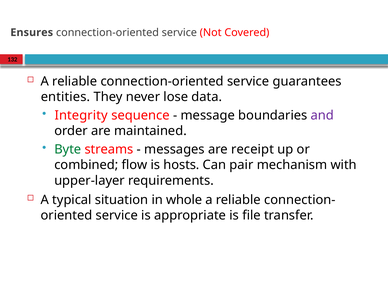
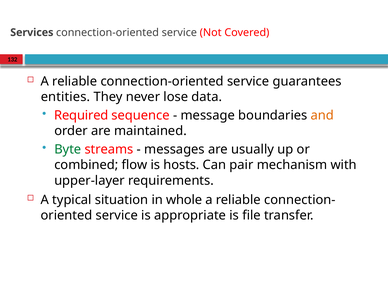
Ensures: Ensures -> Services (32, 32)
Integrity: Integrity -> Required (81, 115)
and colour: purple -> orange (322, 115)
receipt: receipt -> usually (253, 149)
